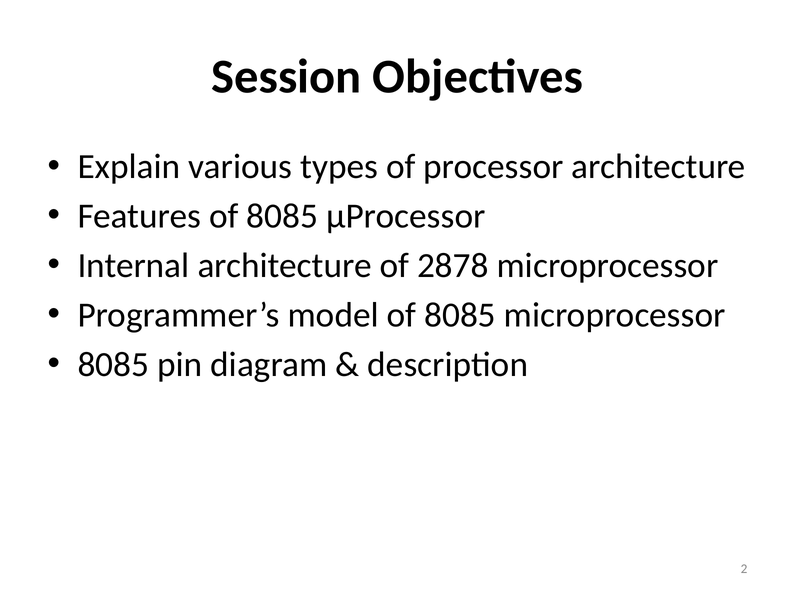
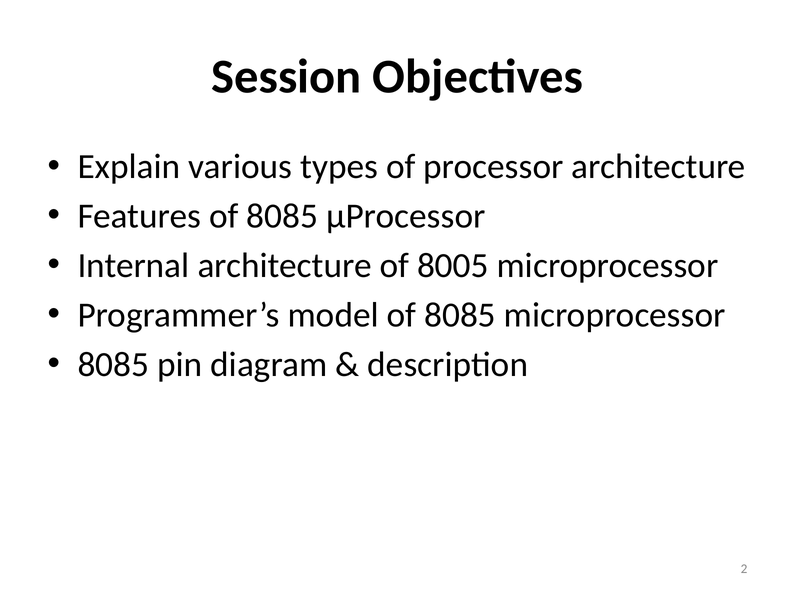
2878: 2878 -> 8005 (453, 266)
